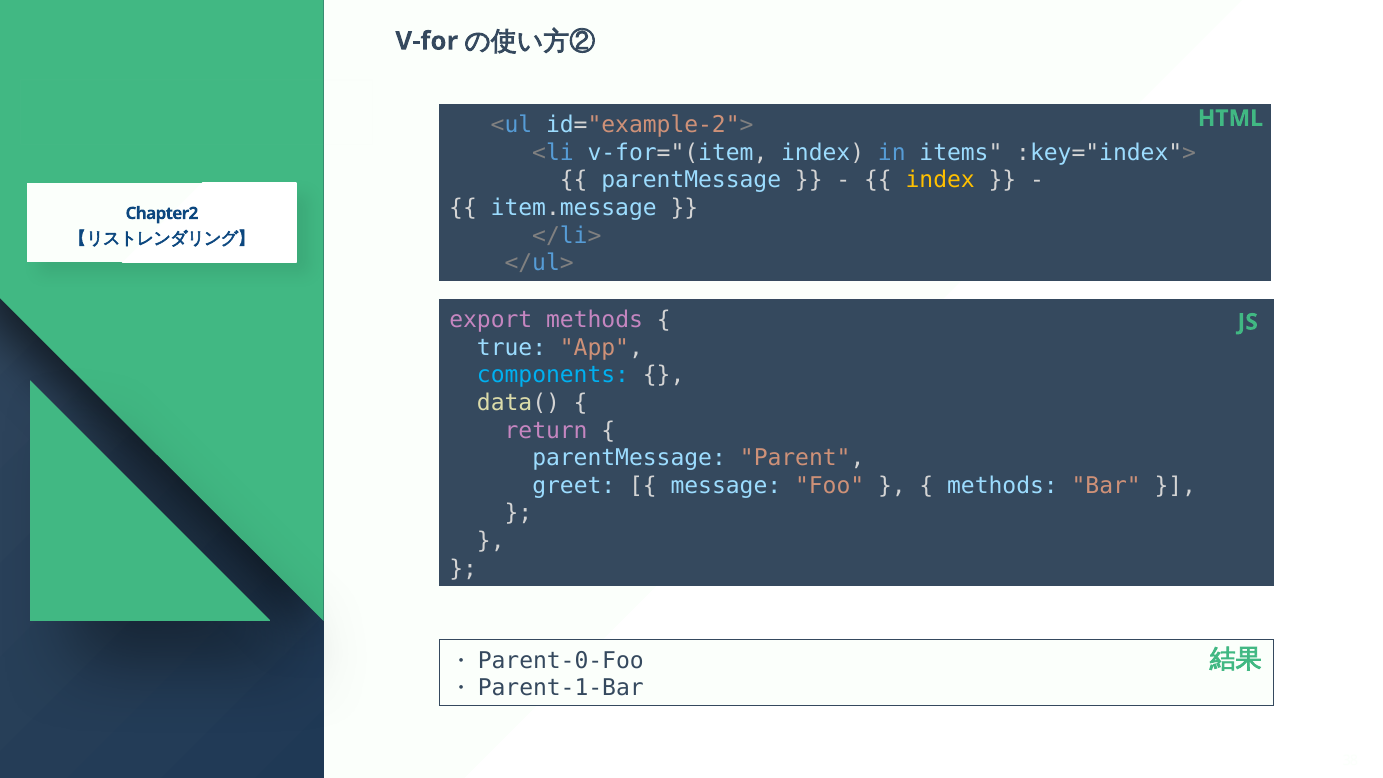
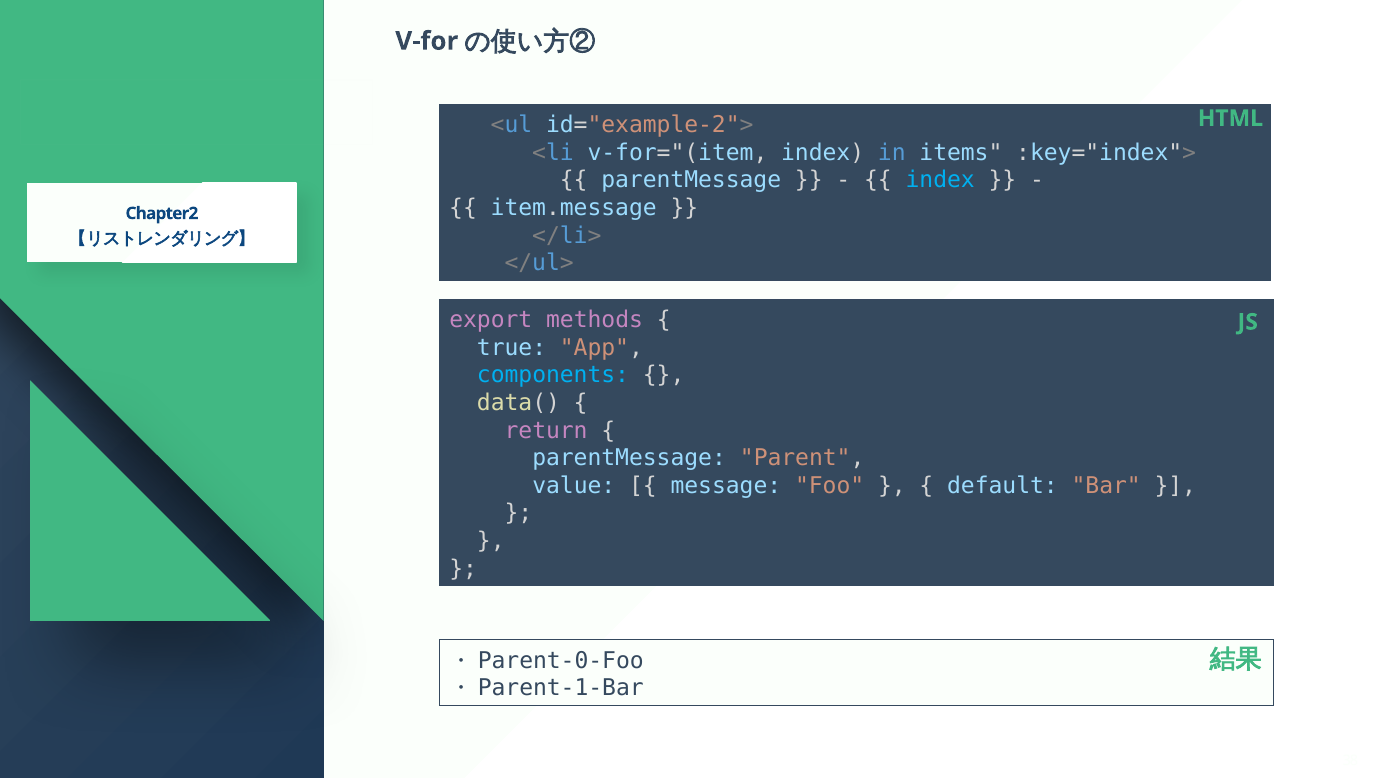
index colour: yellow -> light blue (940, 180)
greet: greet -> value (574, 486)
methods: methods -> default (1003, 486)
